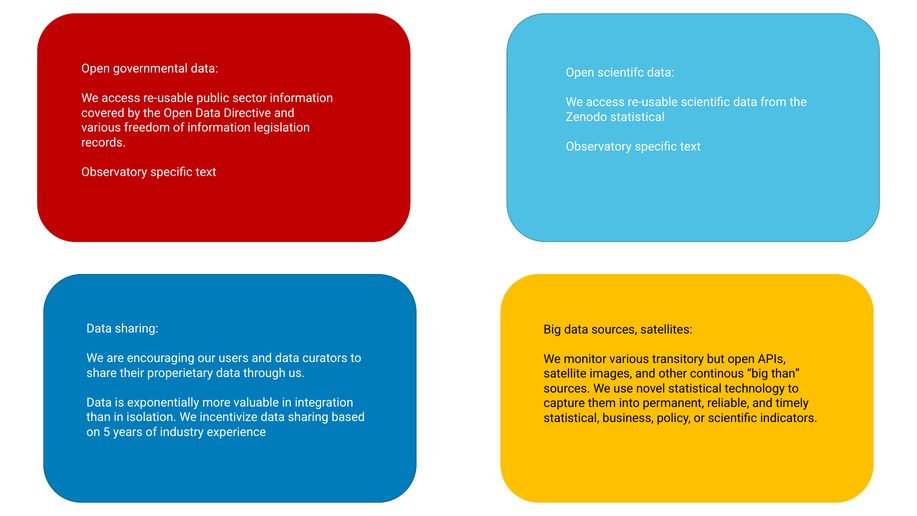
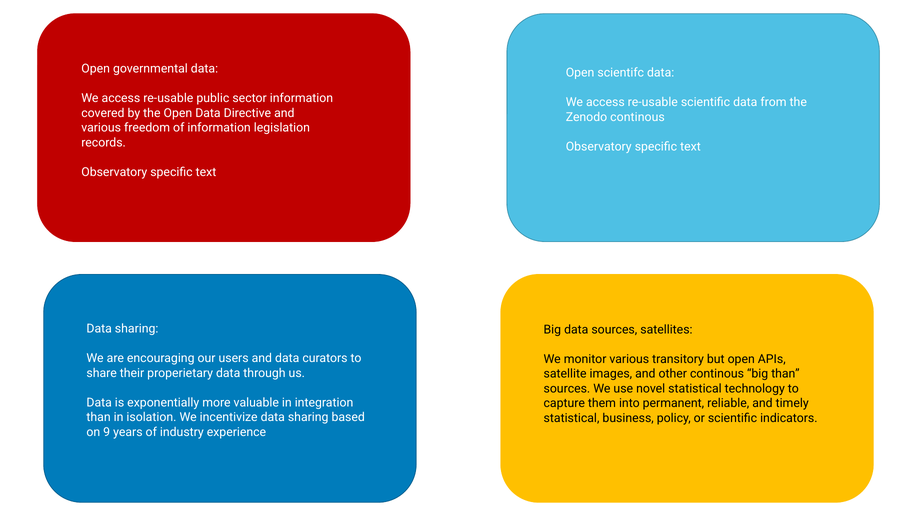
Zenodo statistical: statistical -> continous (638, 117)
5: 5 -> 9 (107, 432)
